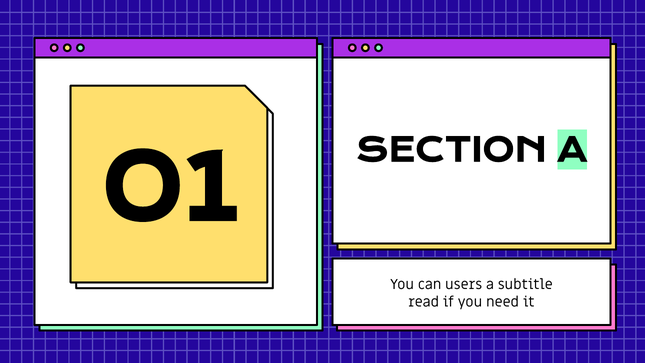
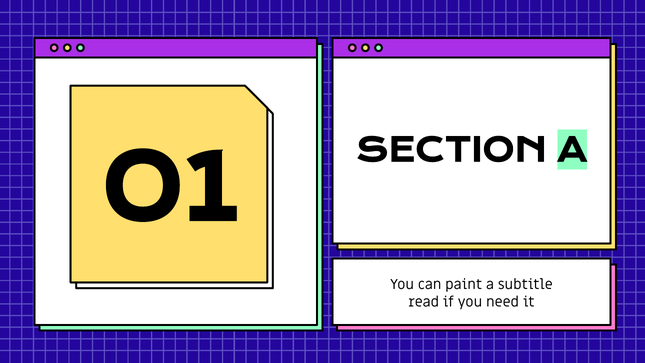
users: users -> paint (464, 285)
